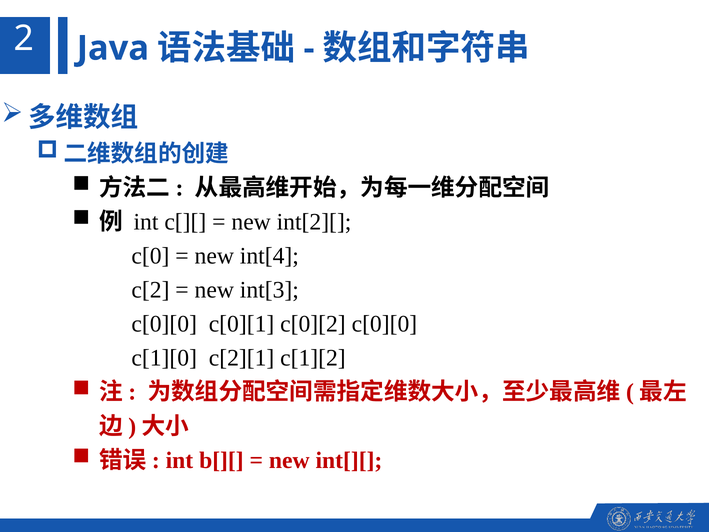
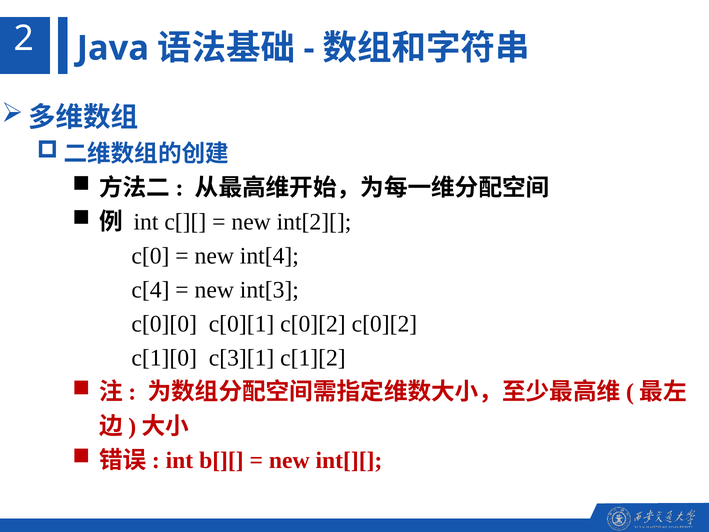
c[2: c[2 -> c[4 (151, 290)
c[0][2 c[0][0: c[0][0 -> c[0][2 (384, 324)
c[2][1: c[2][1 -> c[3][1 (242, 358)
